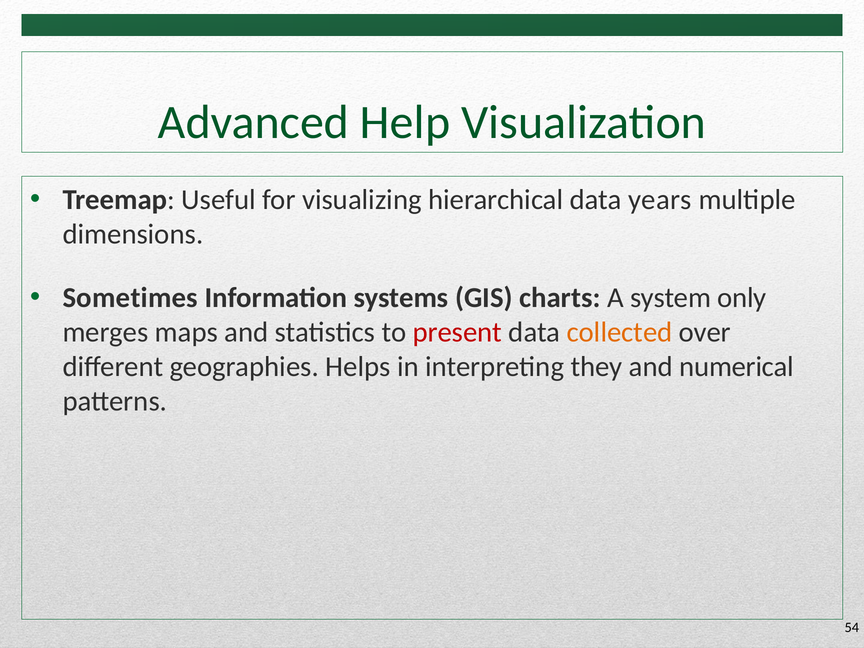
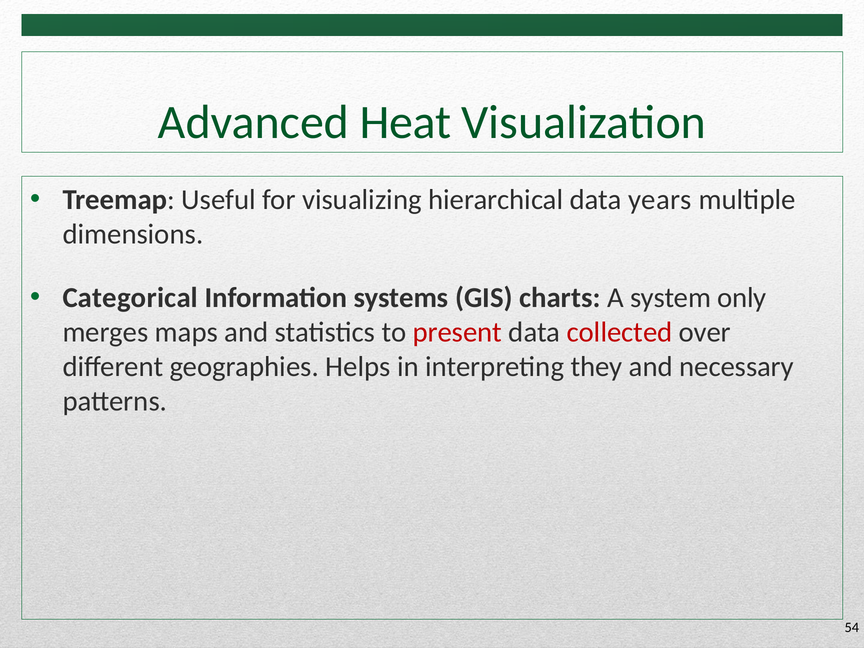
Help: Help -> Heat (405, 123)
Sometimes: Sometimes -> Categorical (130, 298)
collected colour: orange -> red (620, 332)
numerical: numerical -> necessary (737, 367)
